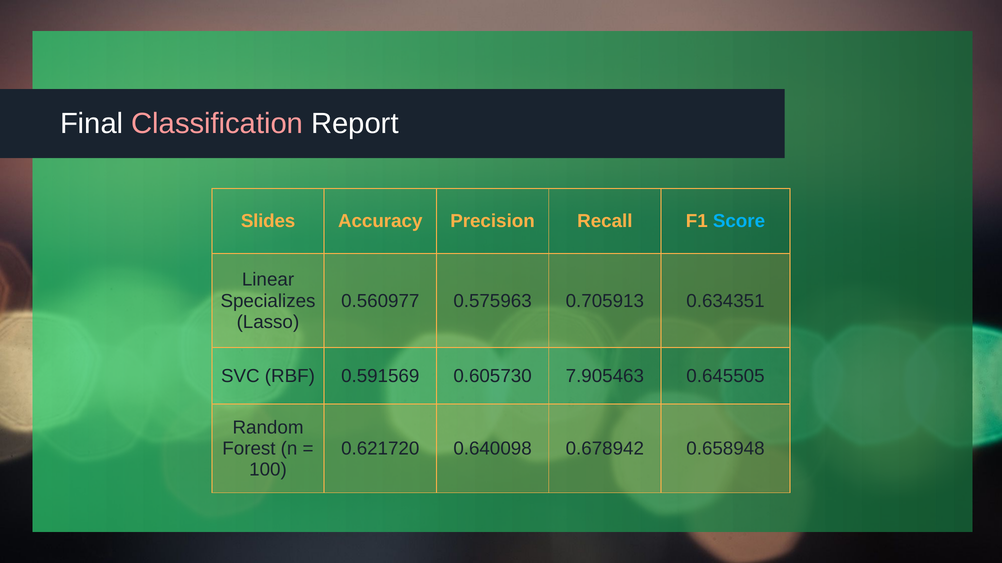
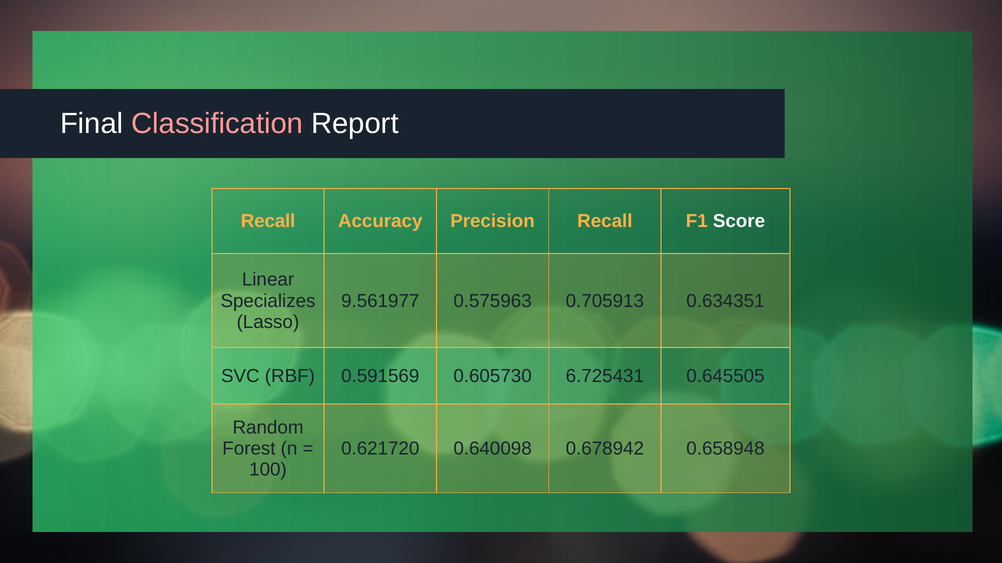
Slides: Slides -> Recall (268, 221)
Score colour: light blue -> white (739, 221)
0.560977: 0.560977 -> 9.561977 (380, 301)
7.905463: 7.905463 -> 6.725431 (605, 377)
